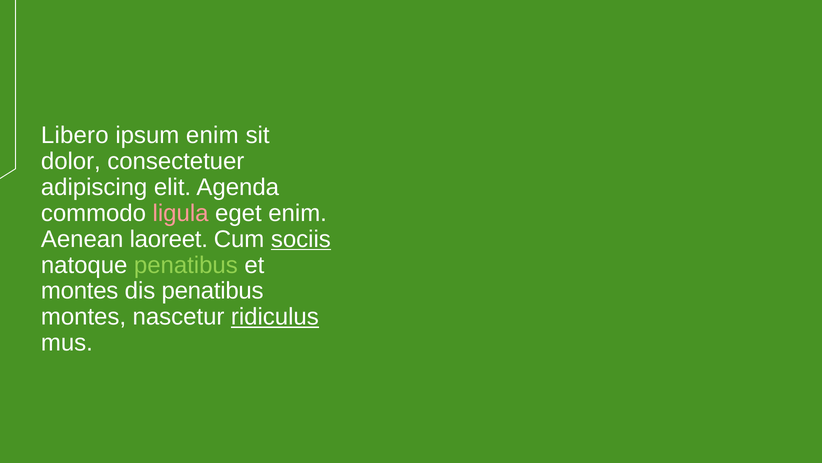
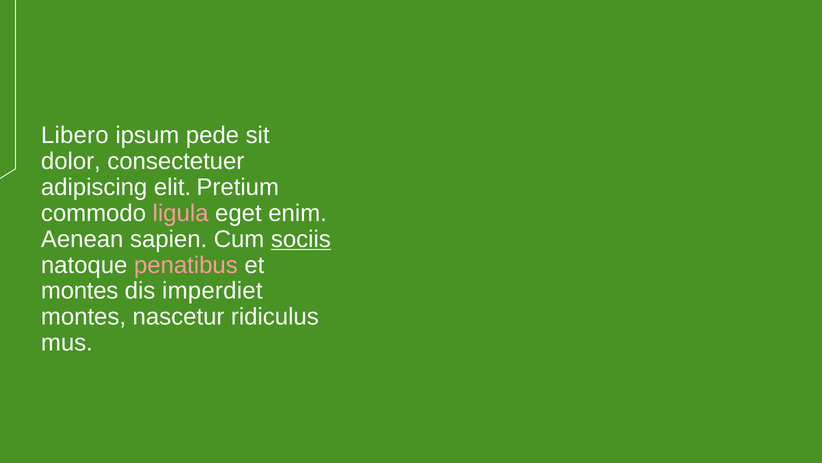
ipsum enim: enim -> pede (212, 135)
Agenda: Agenda -> Pretium (238, 187)
laoreet: laoreet -> sapien (169, 239)
penatibus colour: light green -> pink (186, 265)
dis penatibus: penatibus -> imperdiet (212, 291)
ridiculus underline: present -> none (275, 317)
